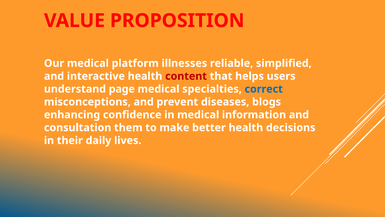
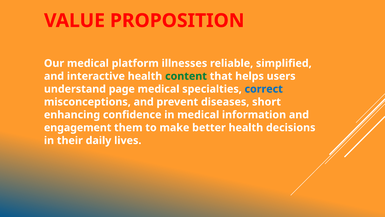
content colour: red -> green (186, 76)
blogs: blogs -> short (267, 102)
consultation: consultation -> engagement (78, 127)
